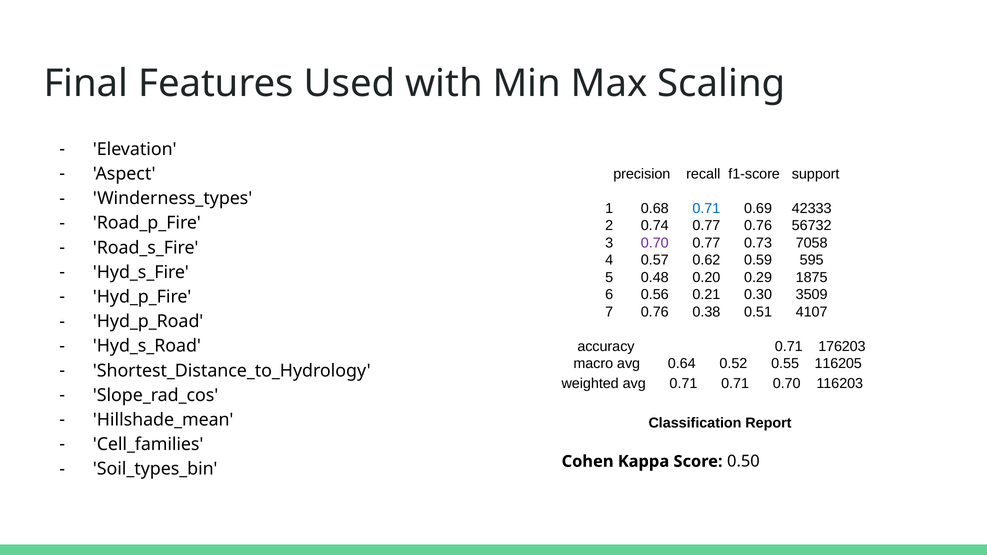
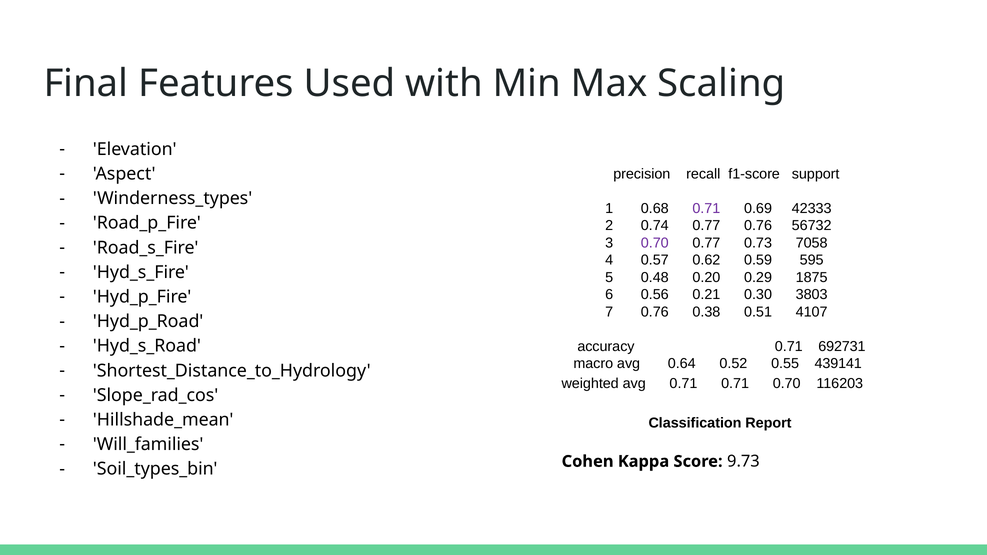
0.71 colour: blue -> purple (706, 208)
3509: 3509 -> 3803 (812, 295)
176203: 176203 -> 692731 (842, 346)
116205: 116205 -> 439141 (838, 364)
Cell_families: Cell_families -> Will_families (148, 445)
0.50: 0.50 -> 9.73 (743, 462)
